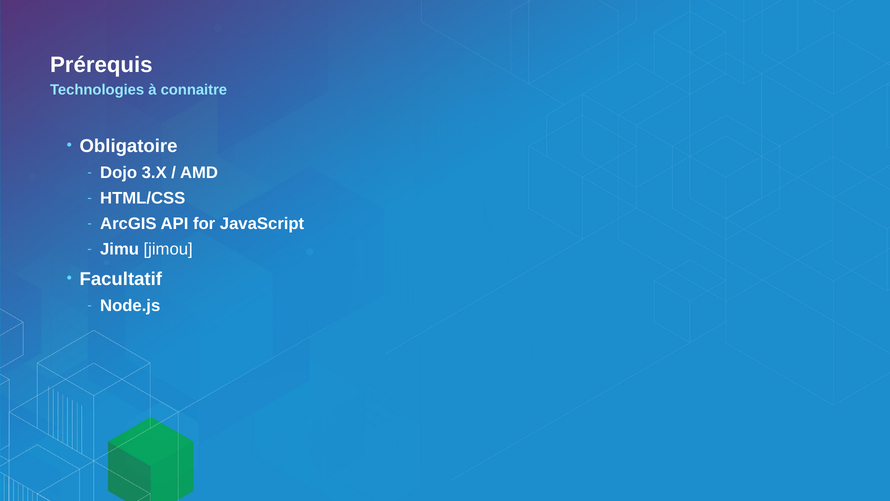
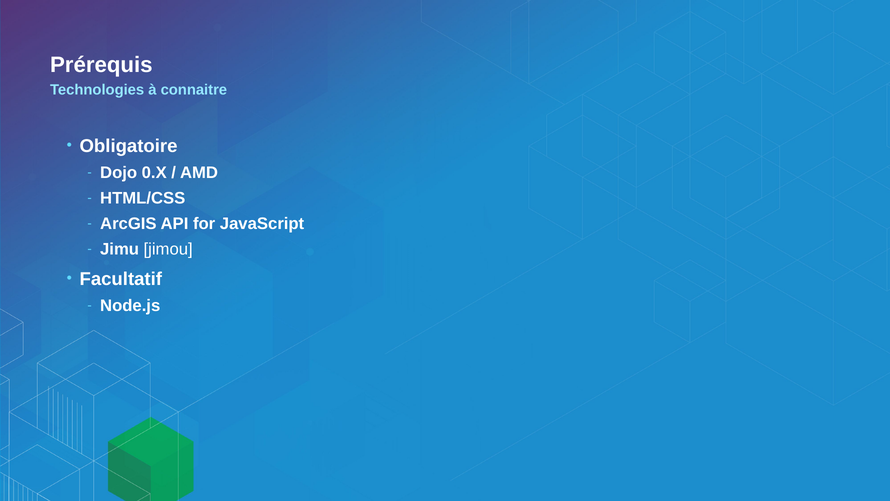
3.X: 3.X -> 0.X (154, 173)
